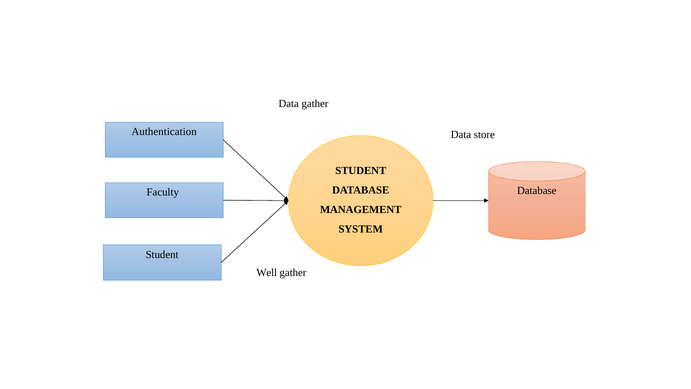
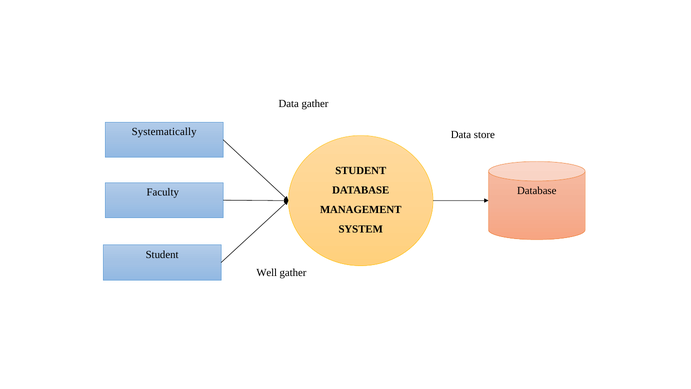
Authentication: Authentication -> Systematically (164, 132)
